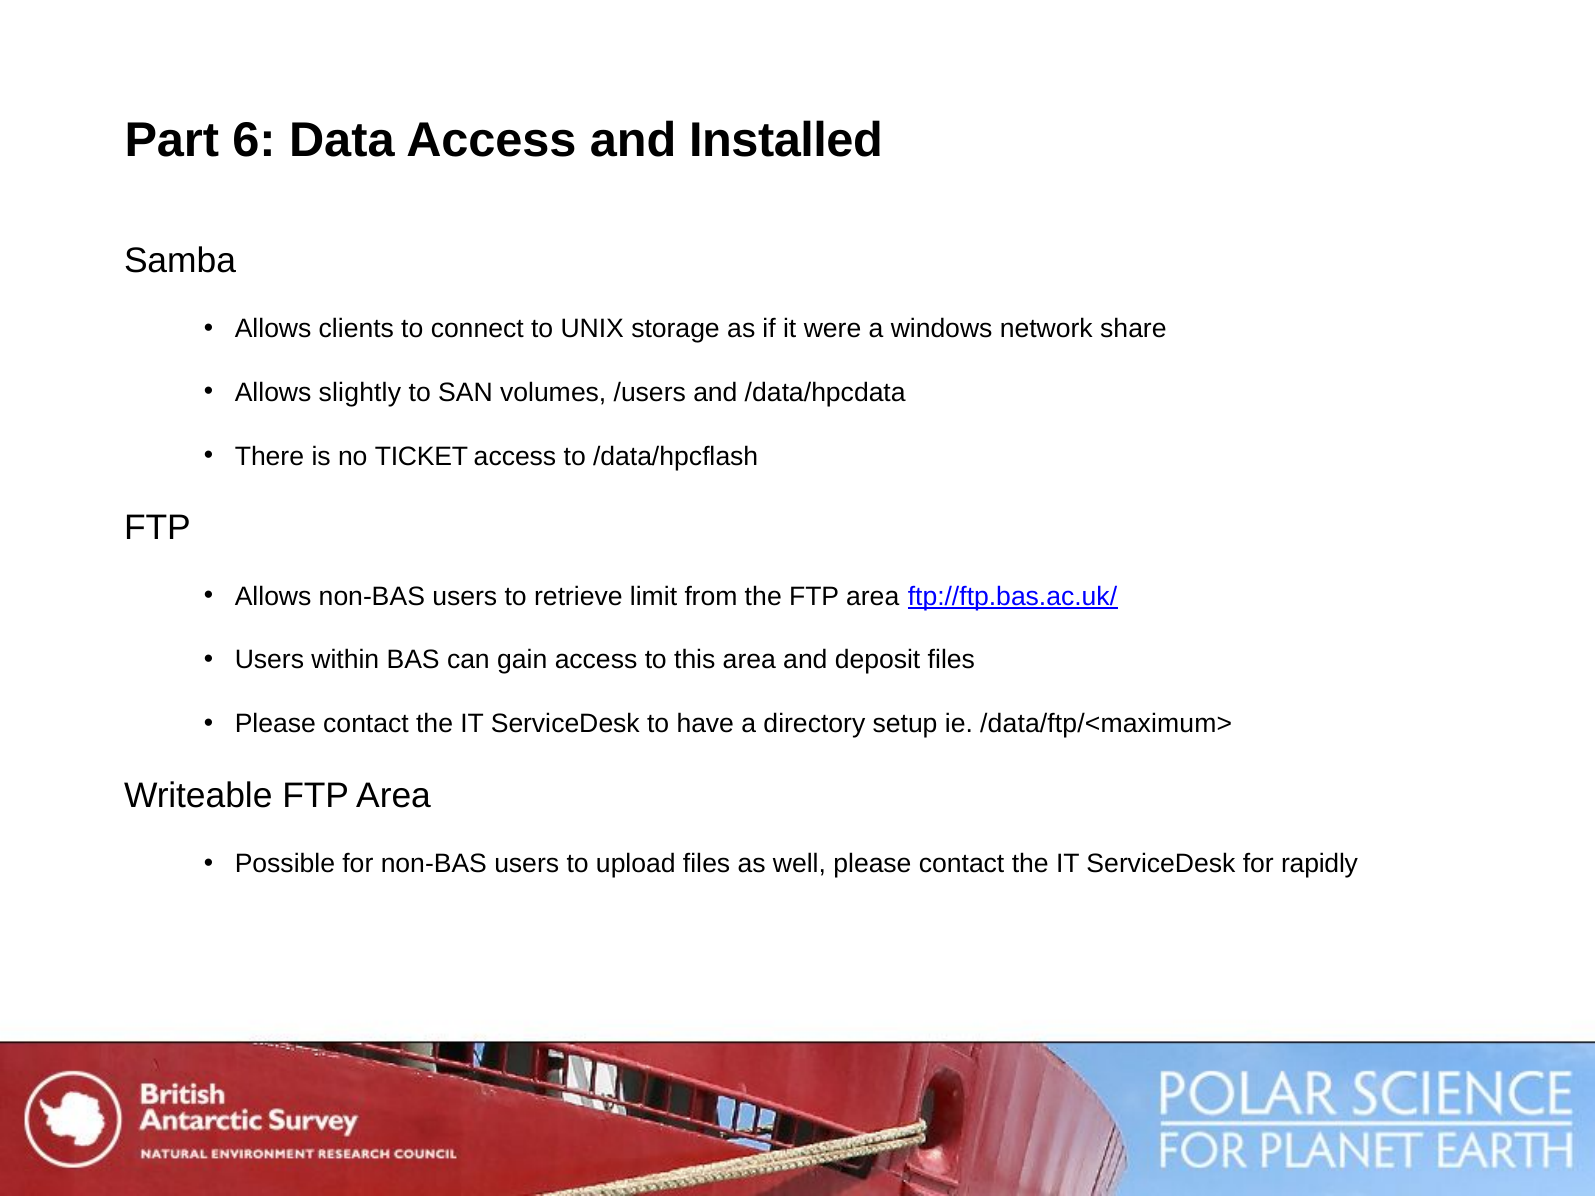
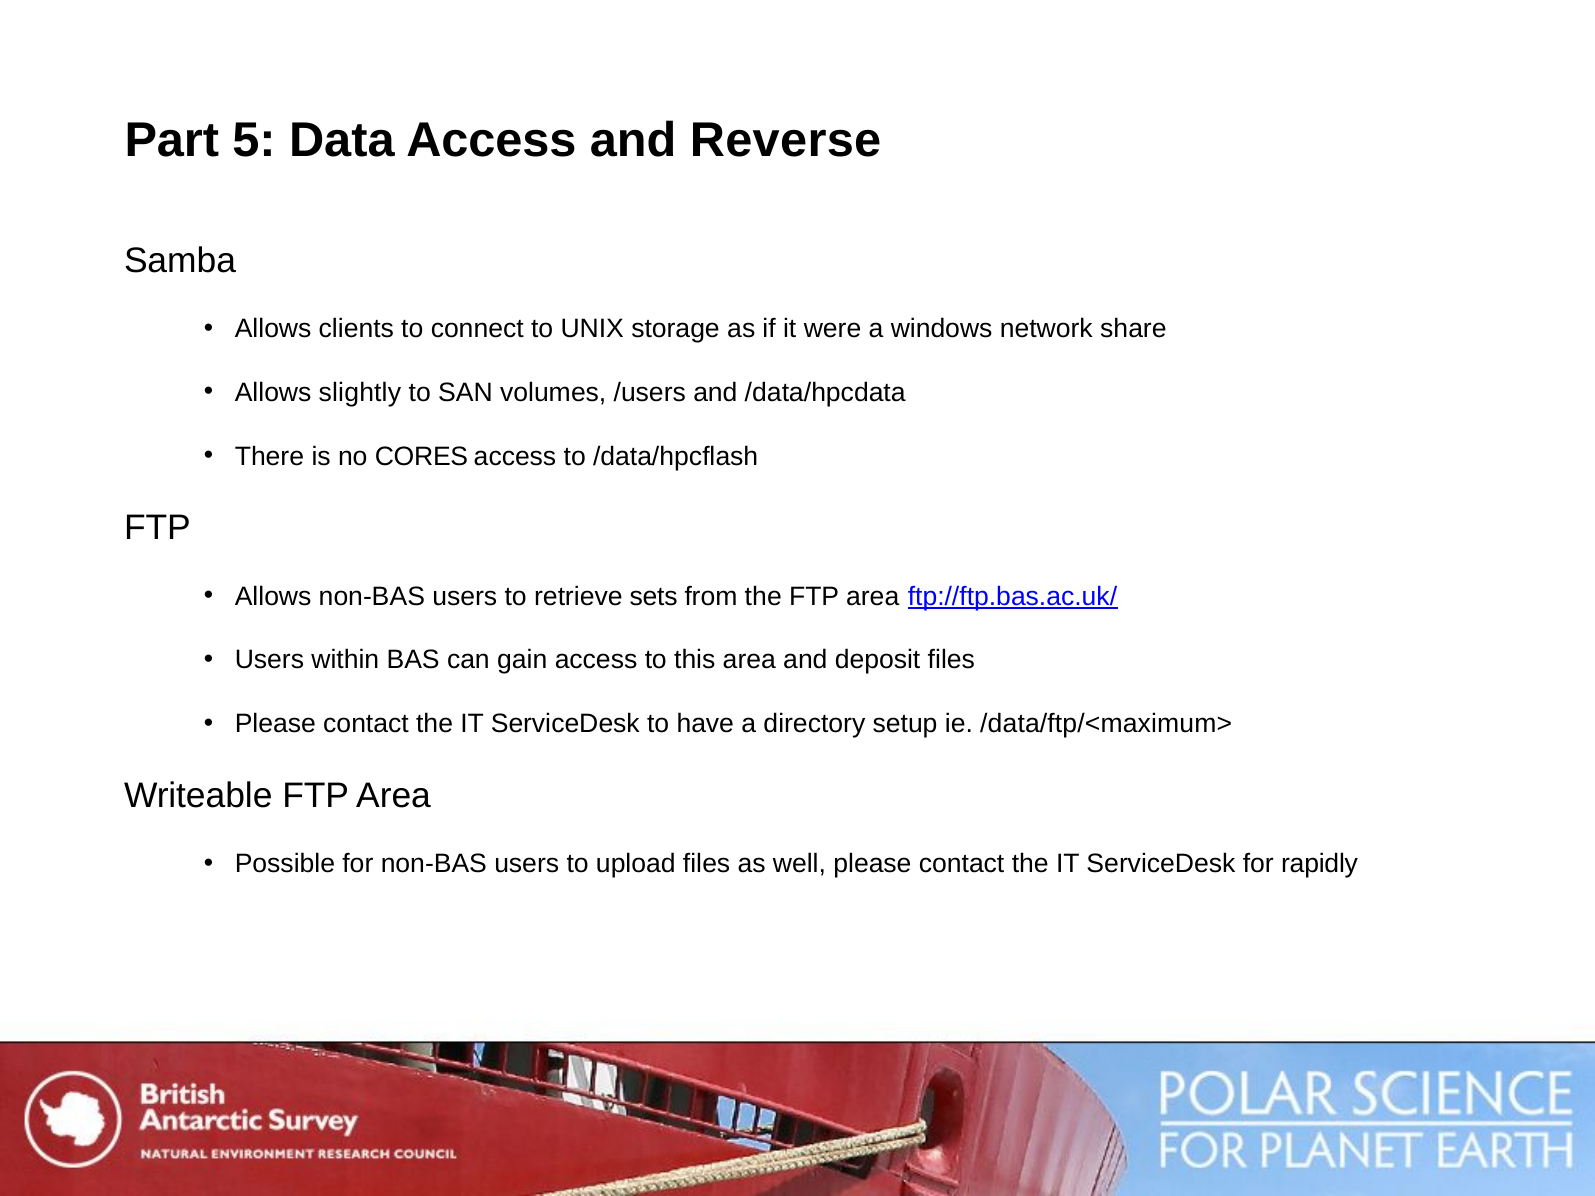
6: 6 -> 5 (254, 140)
Installed: Installed -> Reverse (786, 140)
TICKET: TICKET -> CORES (421, 457)
limit: limit -> sets (654, 597)
